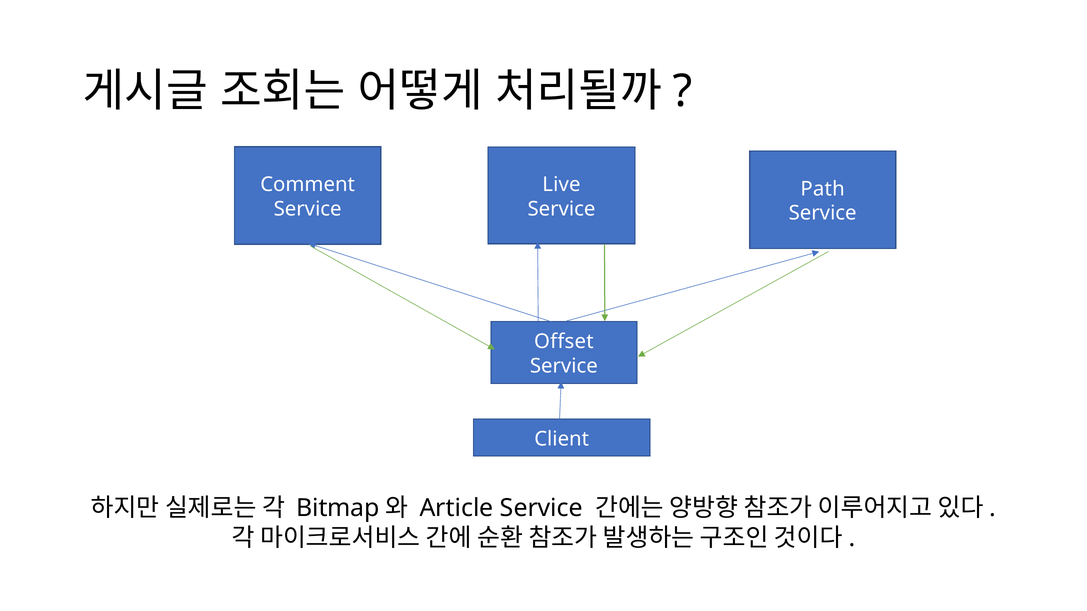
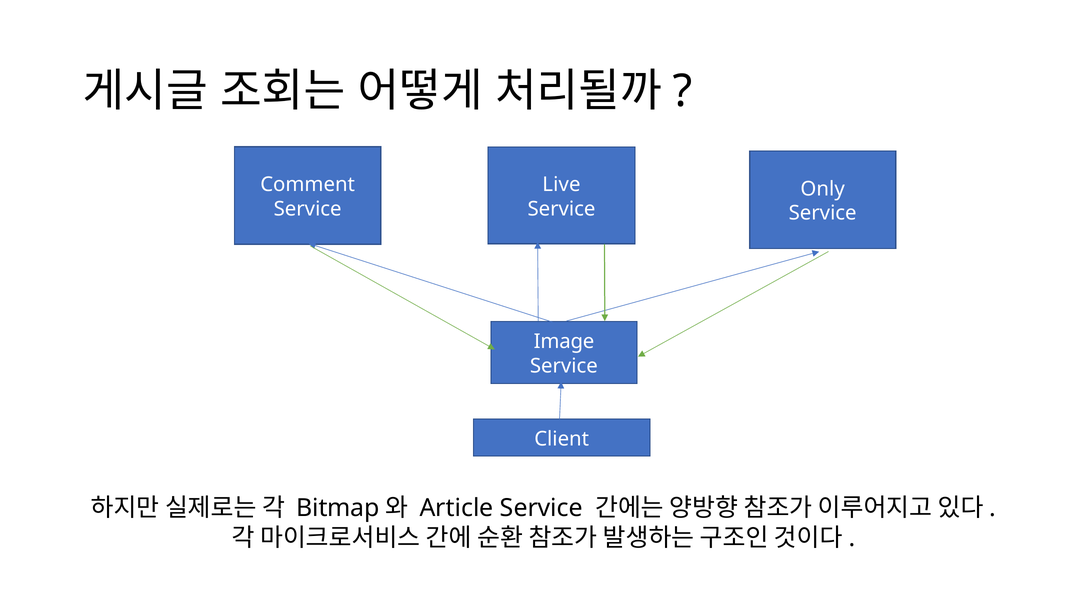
Path: Path -> Only (823, 189)
Offset: Offset -> Image (564, 342)
